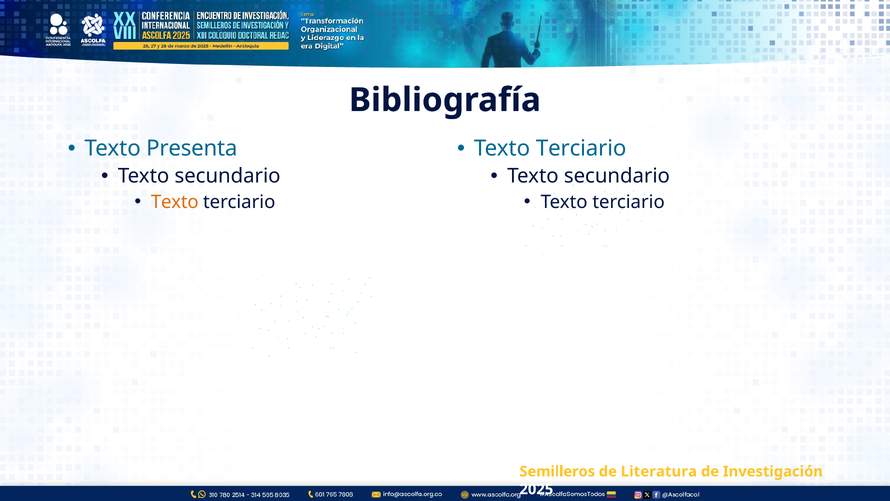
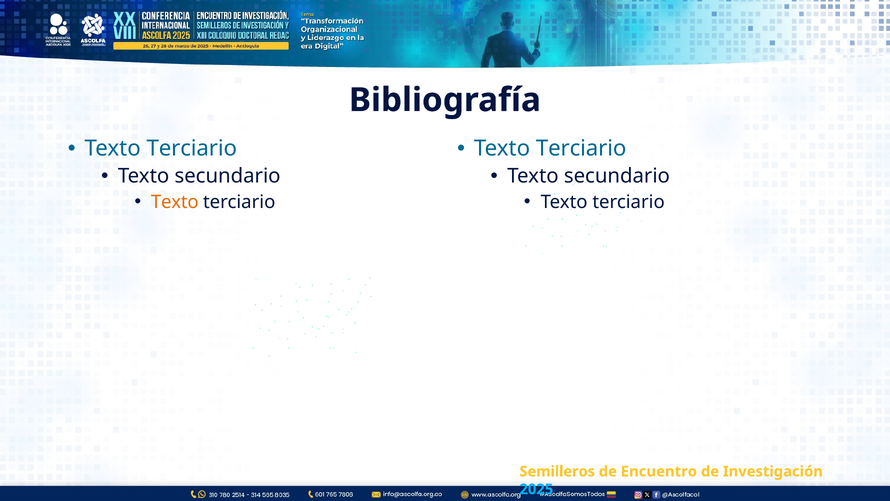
Presenta: Presenta -> Terciario (192, 148)
Literatura: Literatura -> Encuentro (659, 471)
2025 colour: white -> light blue (536, 489)
